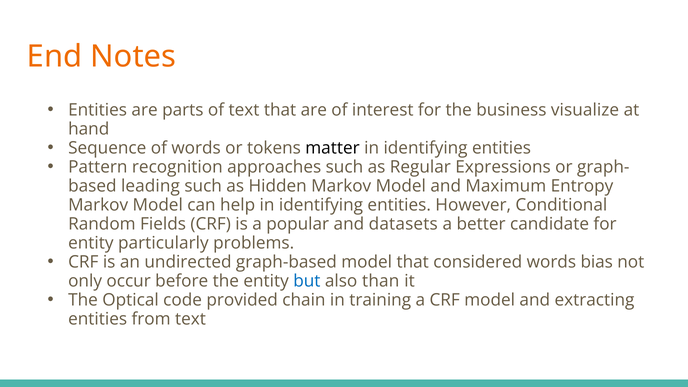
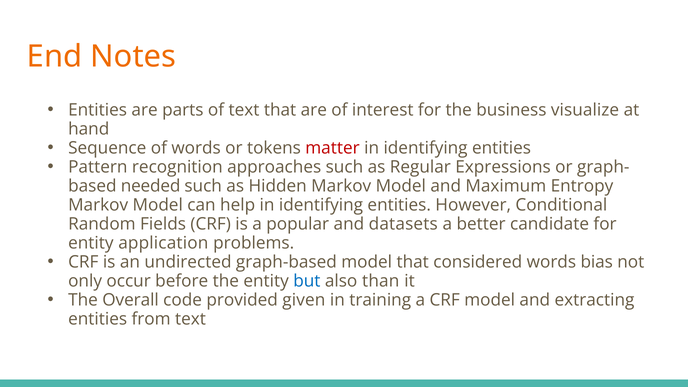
matter colour: black -> red (333, 148)
leading: leading -> needed (151, 186)
particularly: particularly -> application (163, 243)
Optical: Optical -> Overall (131, 300)
chain: chain -> given (304, 300)
